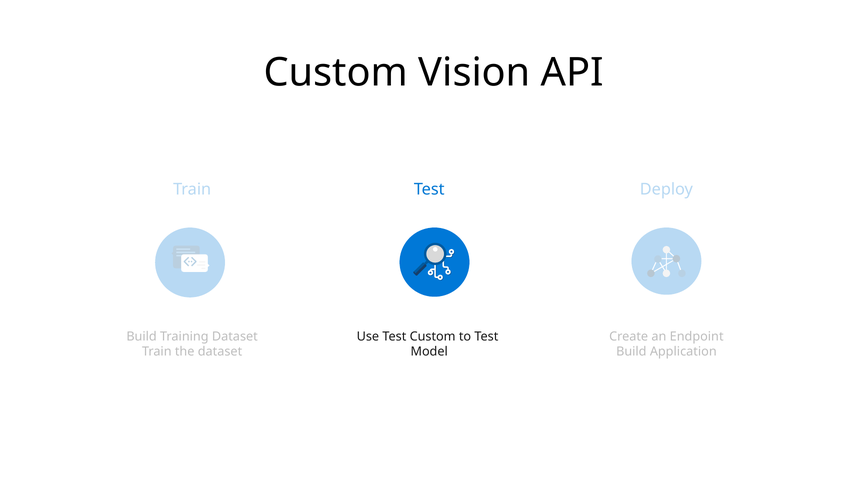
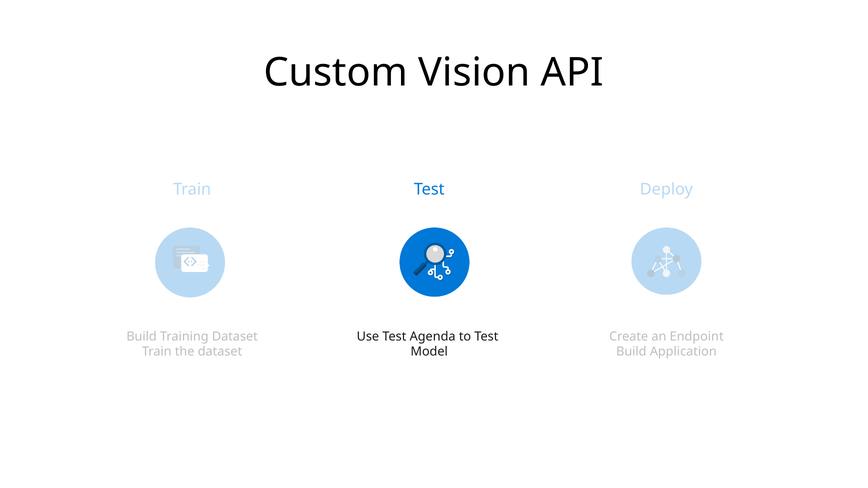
Test Custom: Custom -> Agenda (433, 337)
